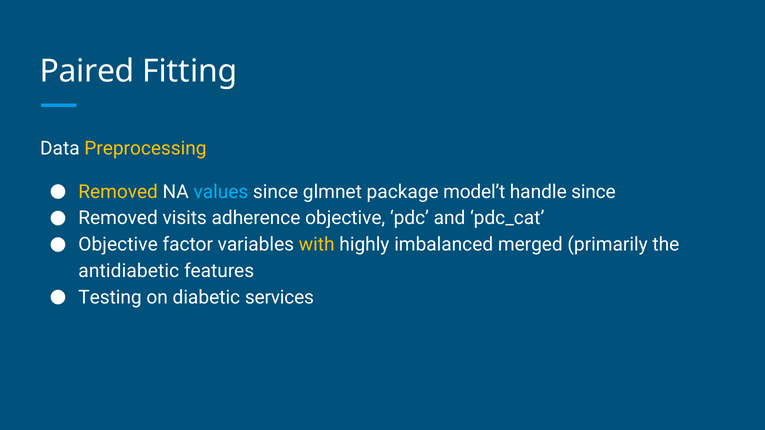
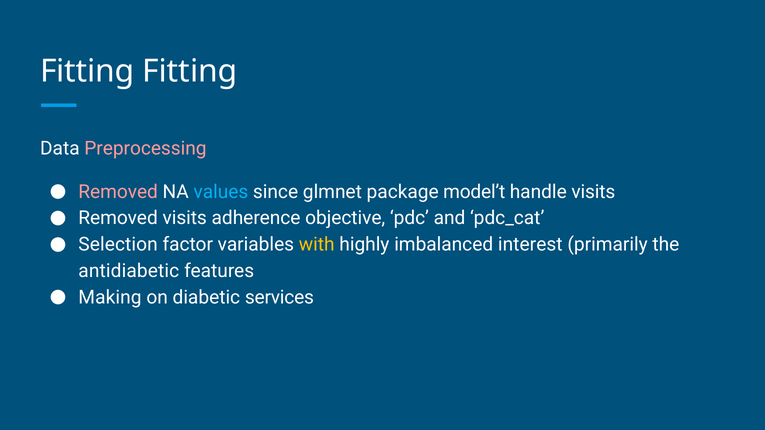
Paired: Paired -> Fitting (87, 71)
Preprocessing colour: yellow -> pink (145, 149)
Removed colour: yellow -> pink (118, 192)
handle since: since -> visits (593, 192)
Objective: Objective -> Selection (118, 245)
merged: merged -> interest (530, 245)
Testing: Testing -> Making (110, 297)
